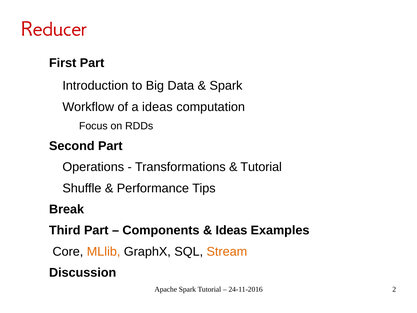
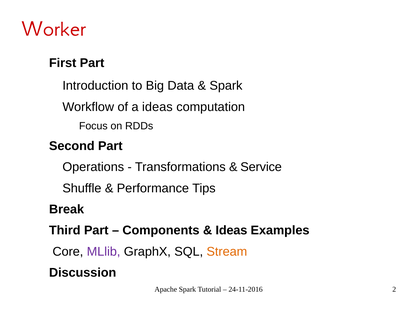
Reducer: Reducer -> Worker (54, 28)
Tutorial: Tutorial -> Service (261, 167)
MLlib colour: orange -> purple (104, 251)
